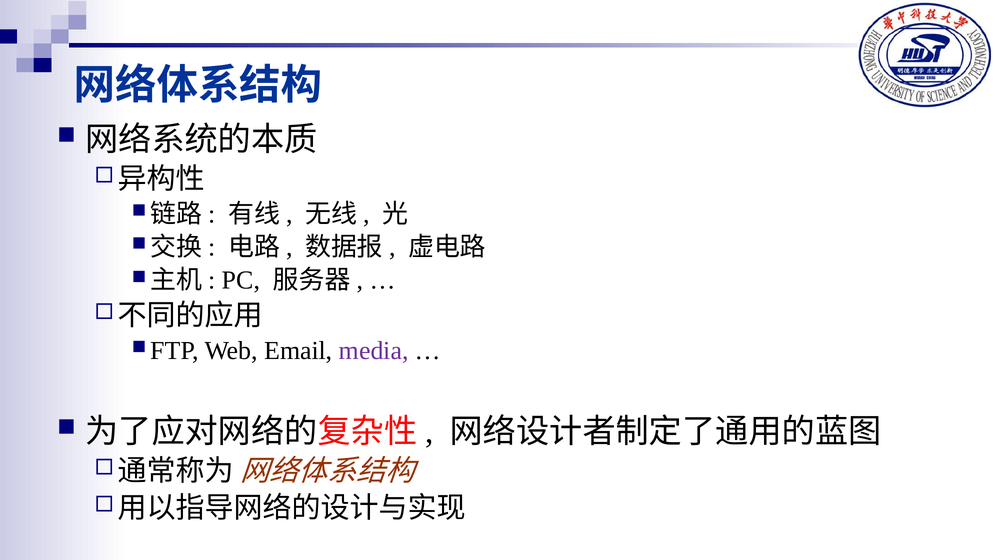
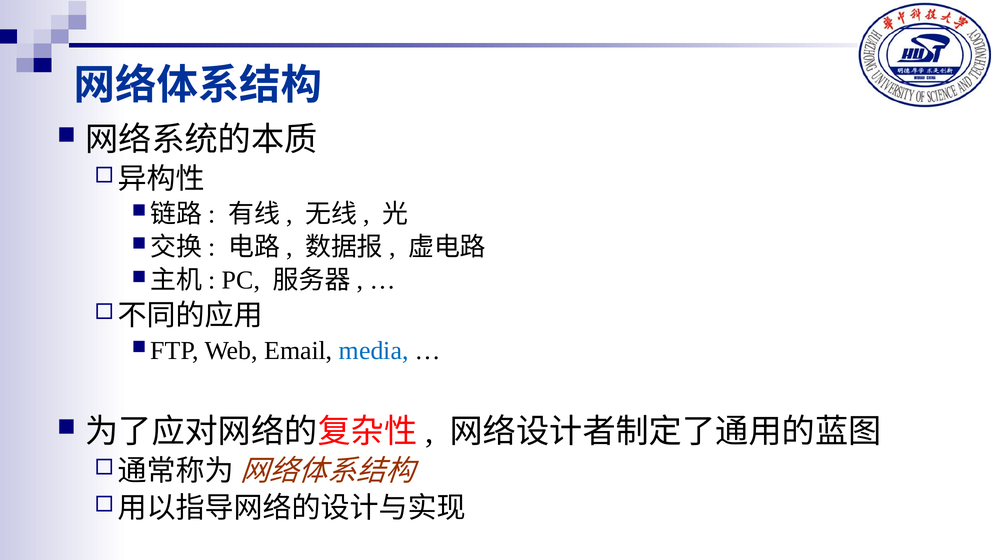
media colour: purple -> blue (374, 350)
